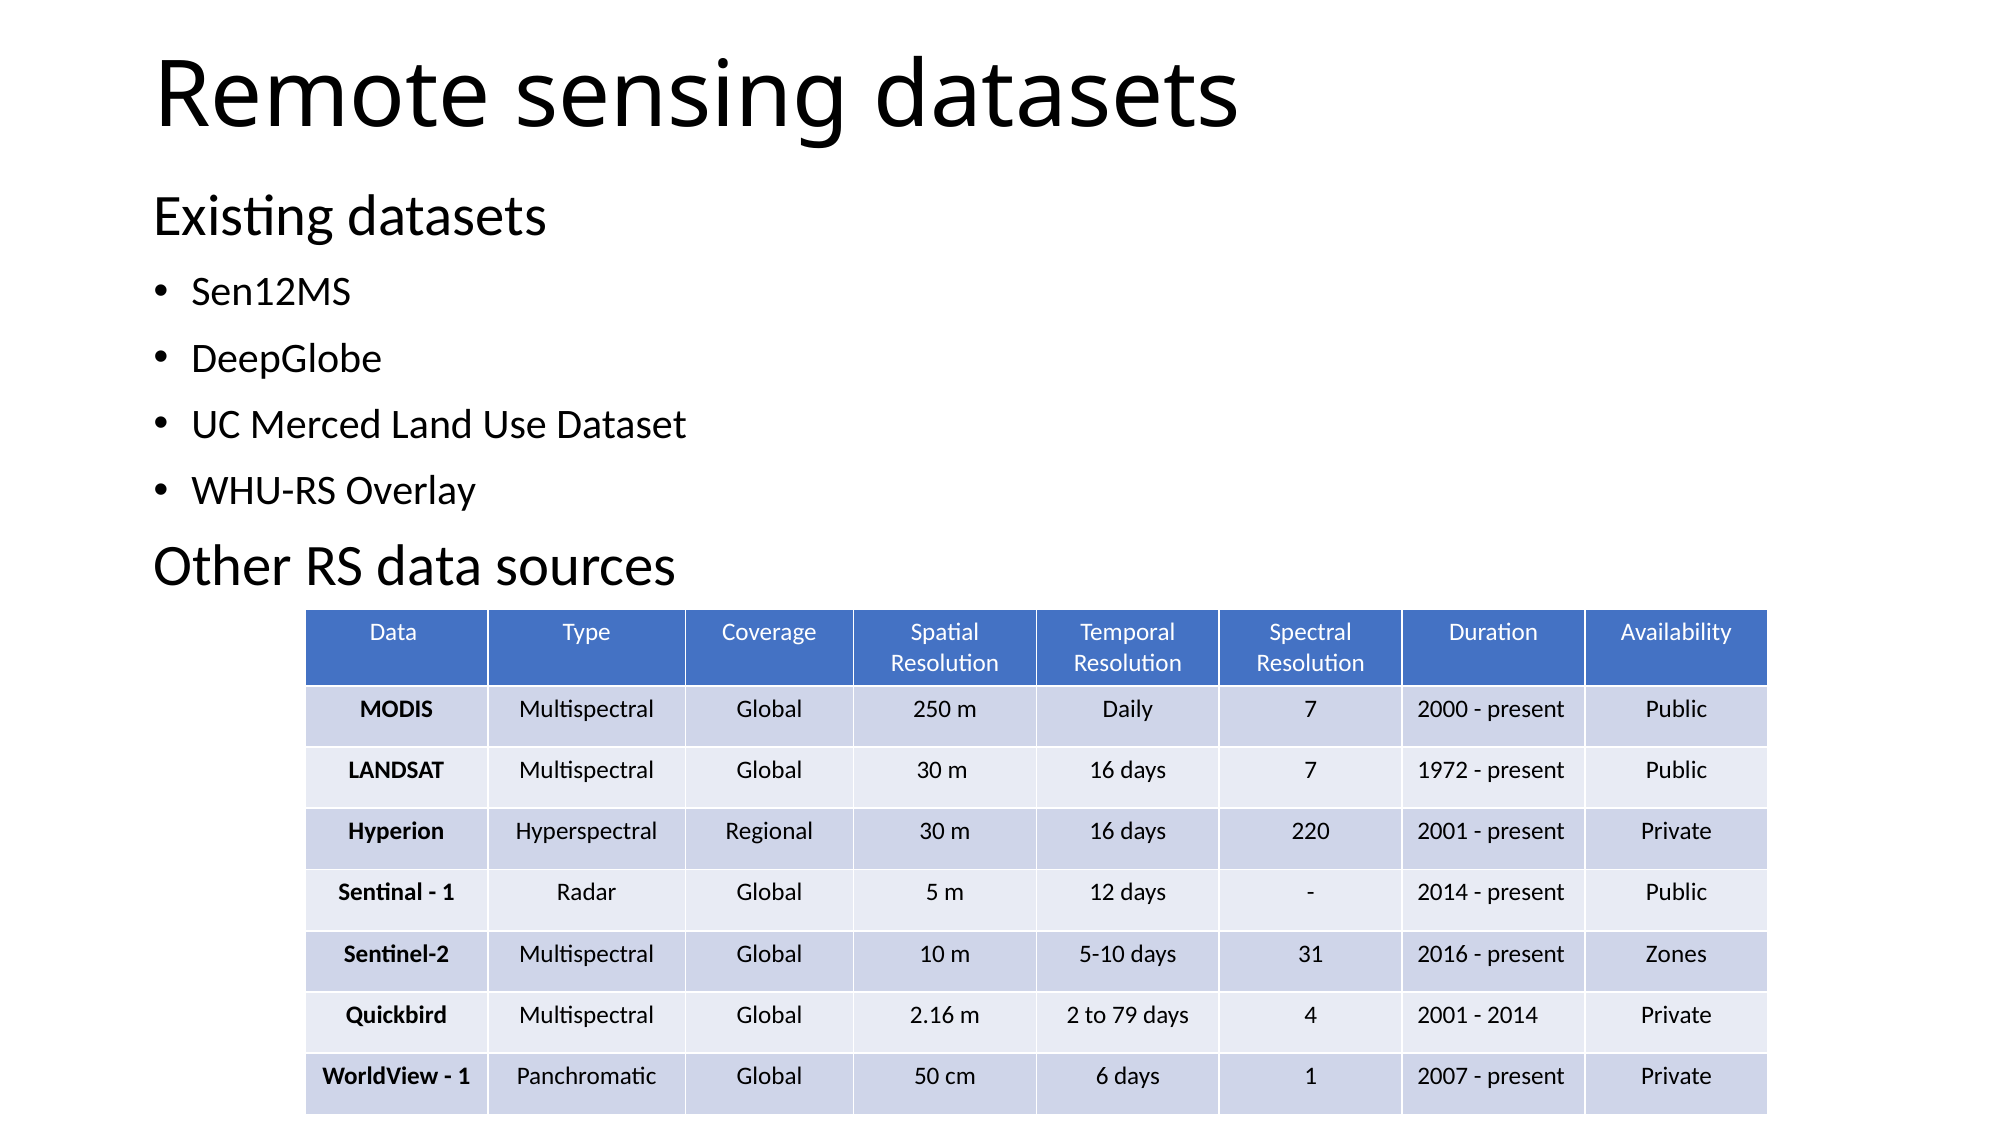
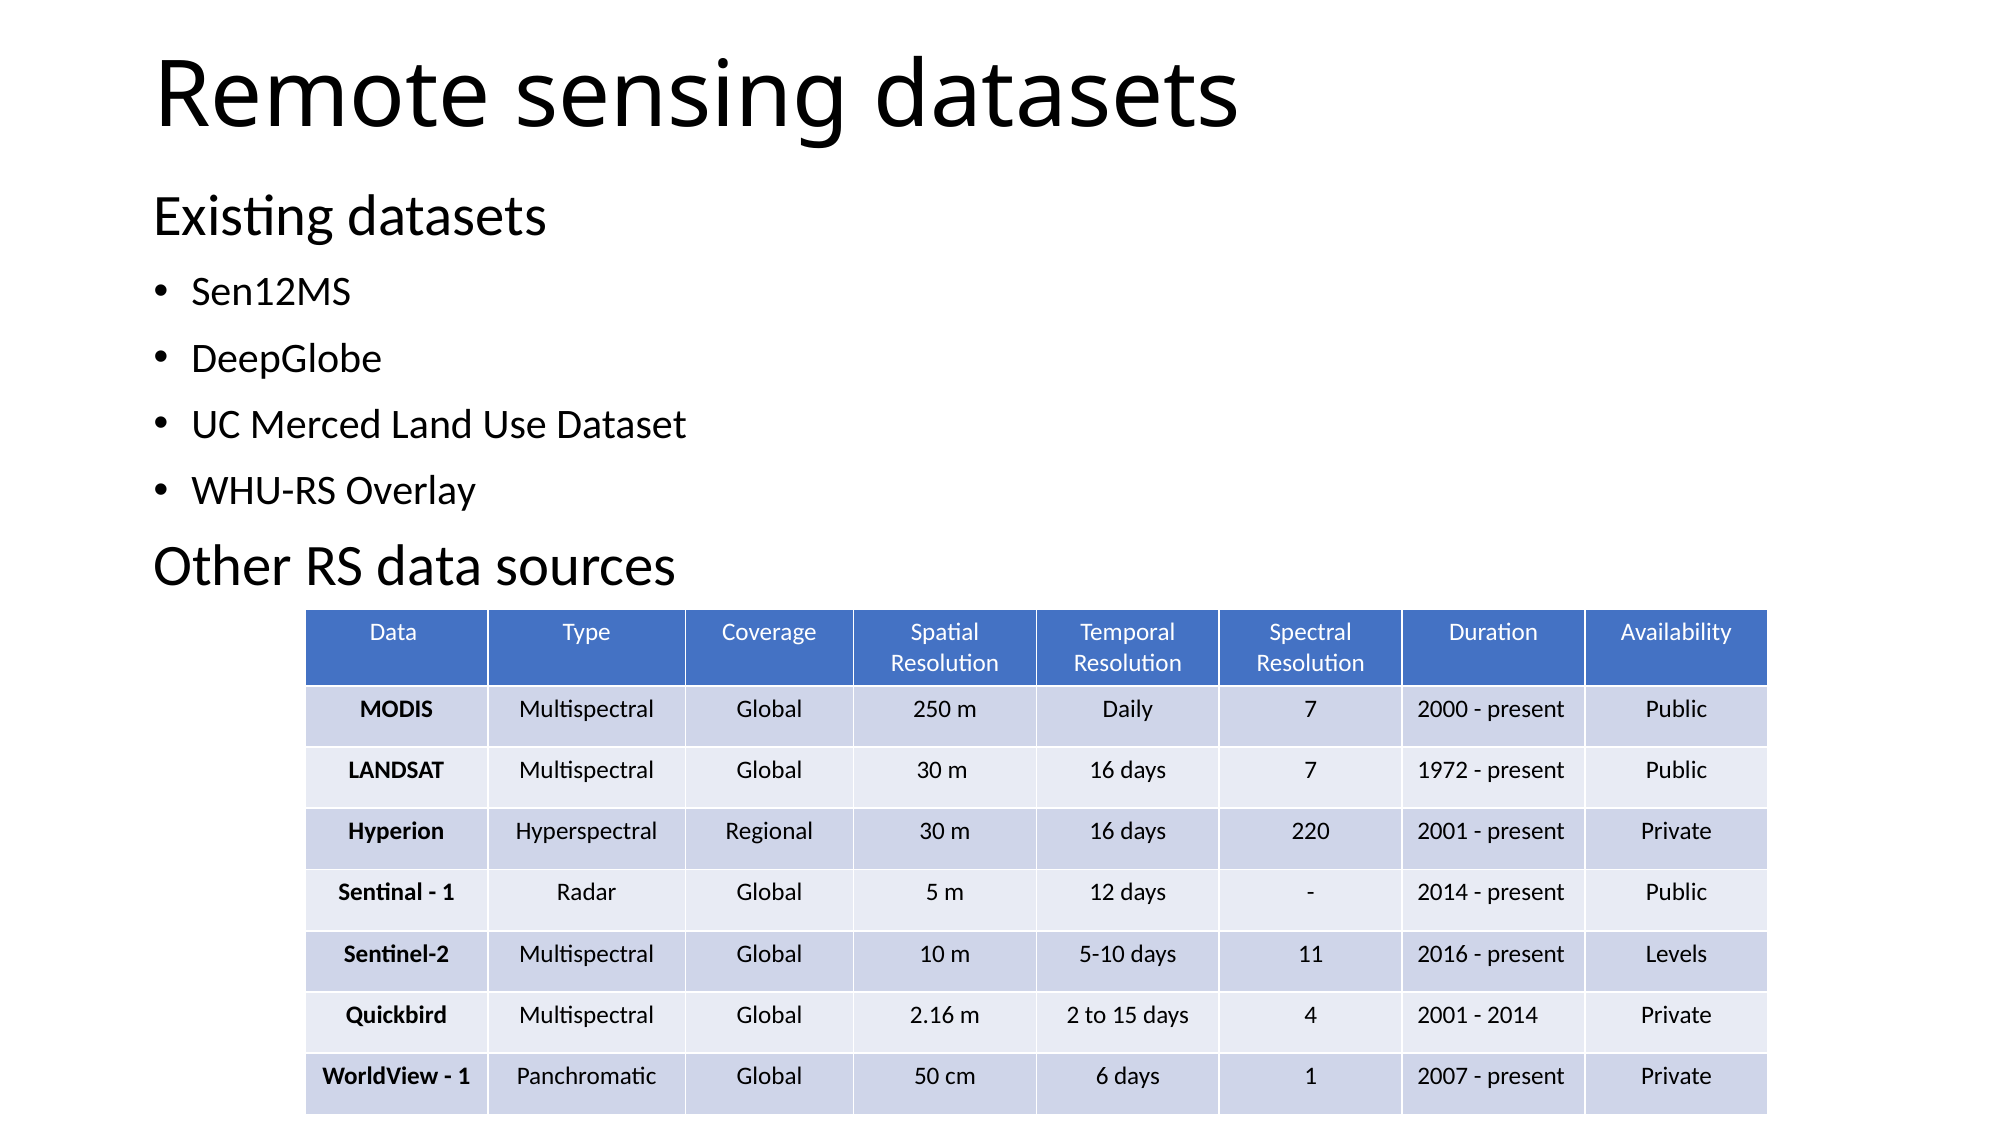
31: 31 -> 11 (1311, 954)
Zones: Zones -> Levels (1677, 954)
79: 79 -> 15 (1125, 1015)
